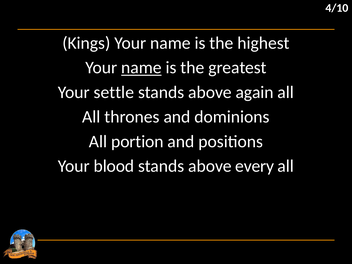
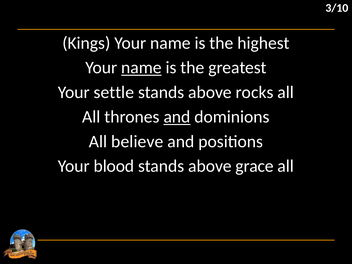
4/10: 4/10 -> 3/10 (337, 8)
again: again -> rocks (254, 92)
and underline: none -> present (177, 117)
portion: portion -> believe (137, 142)
every: every -> grace (255, 166)
